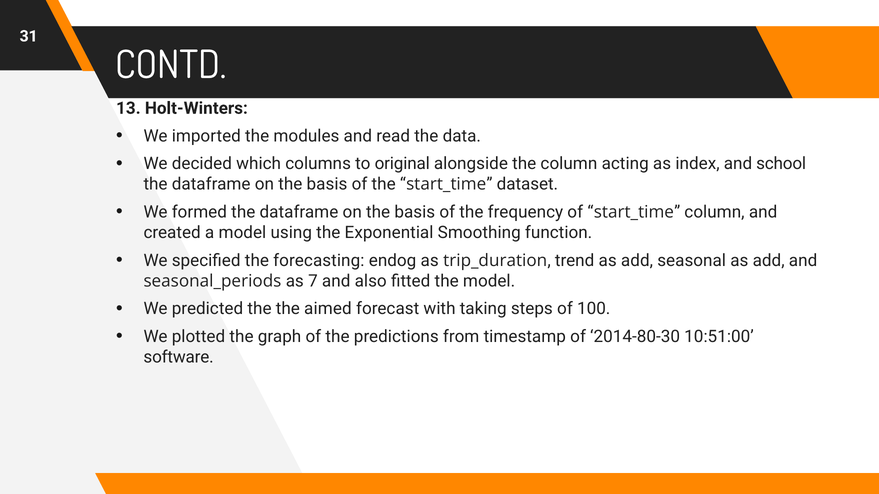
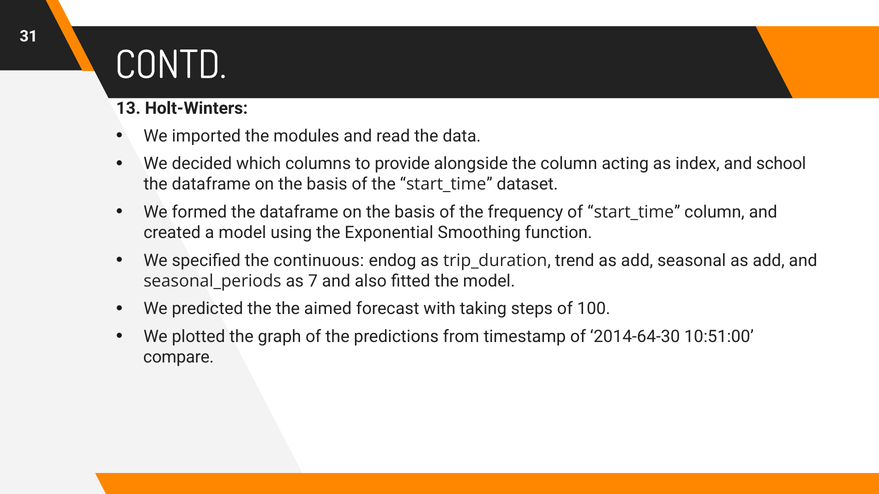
original: original -> provide (402, 164)
forecasting: forecasting -> continuous (319, 261)
2014-80-30: 2014-80-30 -> 2014-64-30 (635, 337)
software: software -> compare (179, 357)
